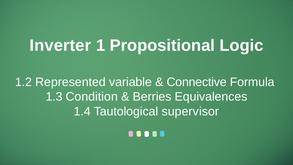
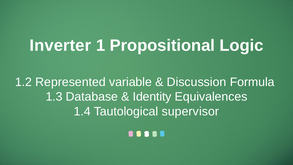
Connective: Connective -> Discussion (197, 82)
Condition: Condition -> Database (92, 97)
Berries: Berries -> Identity (152, 97)
